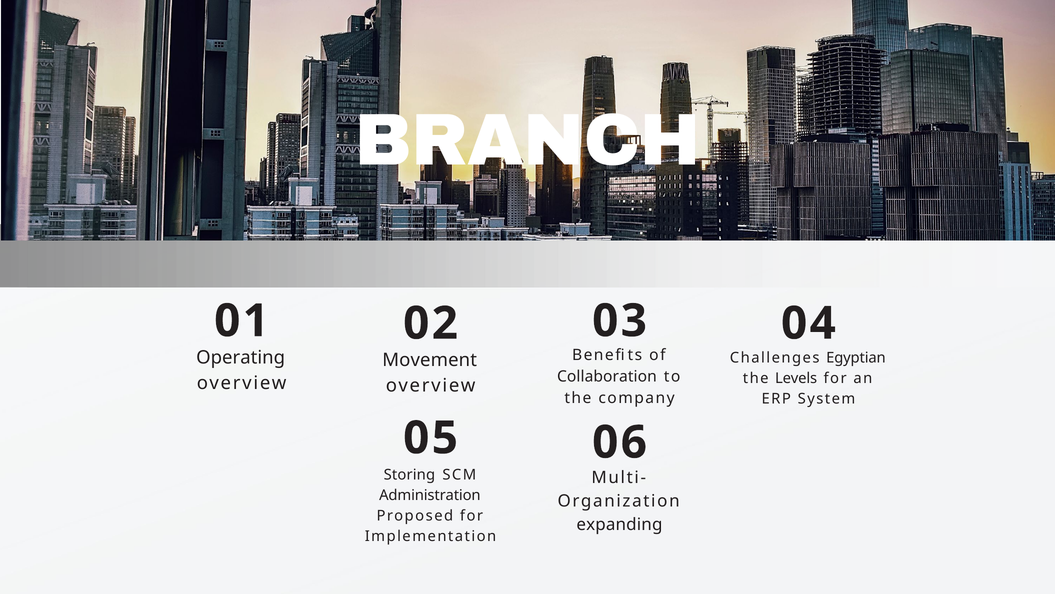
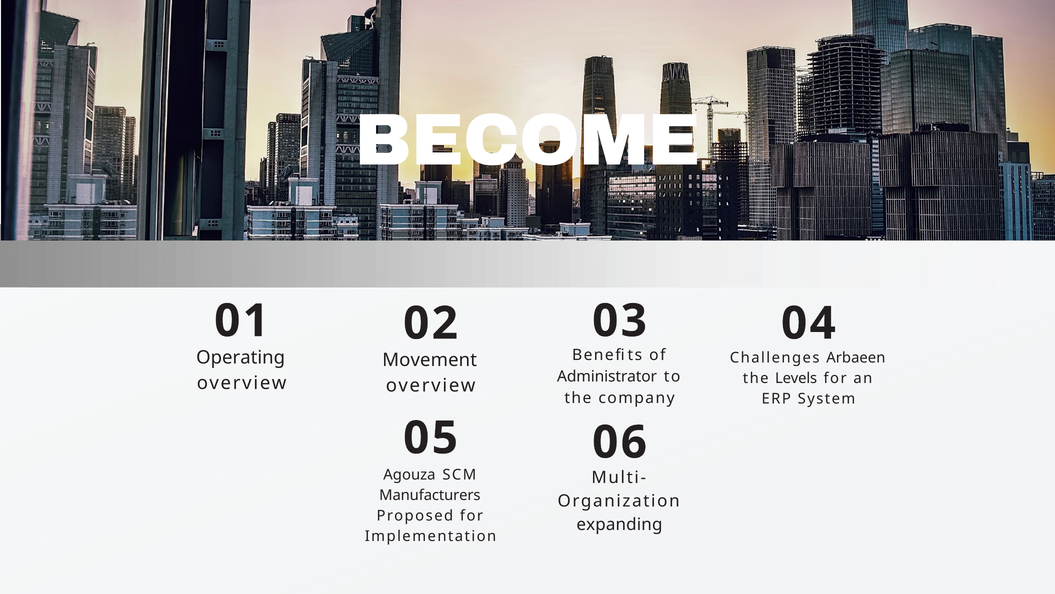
BRANCH: BRANCH -> BECOME (528, 140)
Egyptian: Egyptian -> Arbaeen (856, 357)
Collaboration: Collaboration -> Administrator (607, 376)
Storing: Storing -> Agouza (409, 475)
Administration: Administration -> Manufacturers (430, 495)
